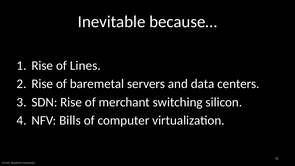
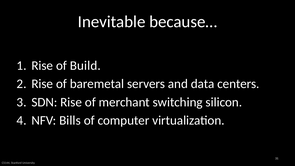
Lines: Lines -> Build (85, 65)
